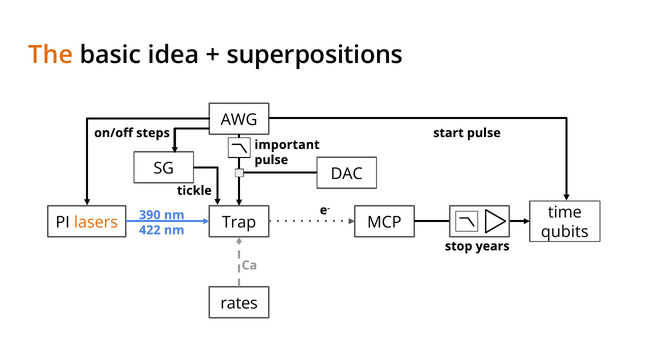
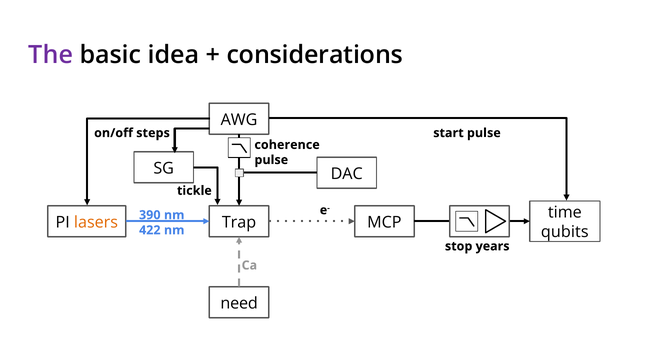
The colour: orange -> purple (51, 55)
superpositions: superpositions -> considerations (315, 55)
important: important -> coherence (287, 145)
rates: rates -> need (239, 303)
